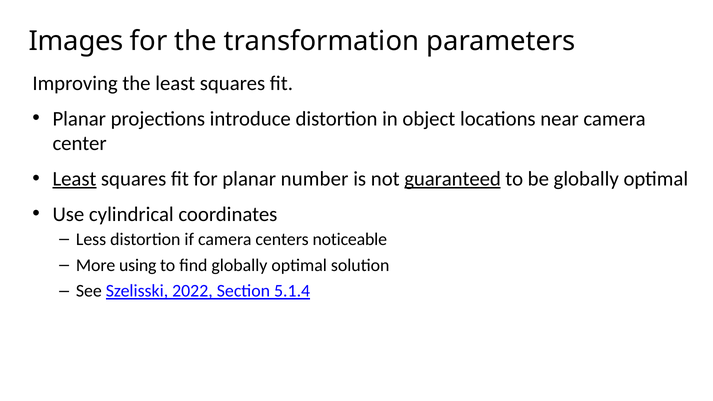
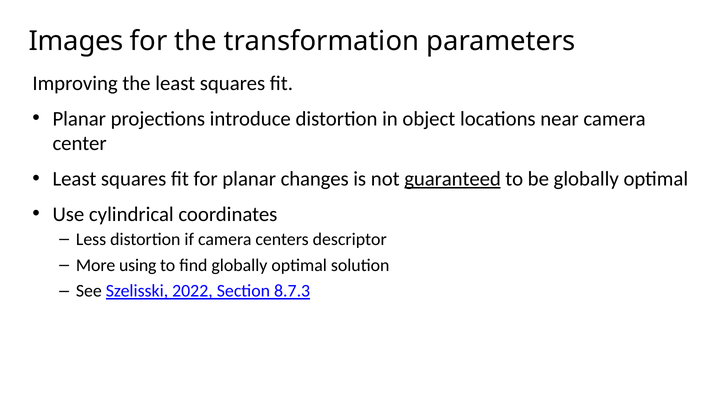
Least underline: present -> none (74, 179)
number: number -> changes (315, 179)
noticeable: noticeable -> descriptor (350, 239)
5.1.4: 5.1.4 -> 8.7.3 (292, 291)
